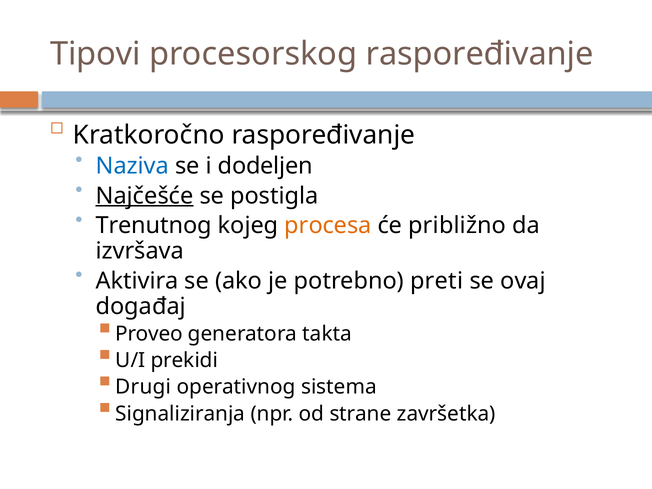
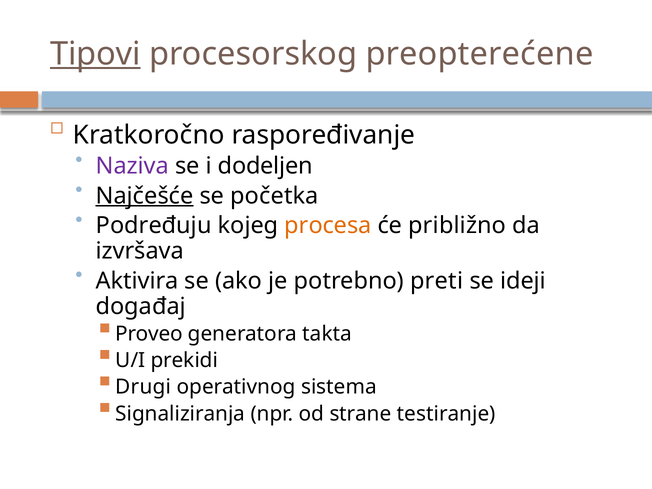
Tipovi underline: none -> present (95, 54)
procesorskog raspoređivanje: raspoređivanje -> preopterećene (480, 54)
Naziva colour: blue -> purple (132, 166)
postigla: postigla -> početka (274, 196)
Trenutnog: Trenutnog -> Podređuju (154, 226)
ovaj: ovaj -> ideji (523, 281)
završetka: završetka -> testiranje (446, 414)
